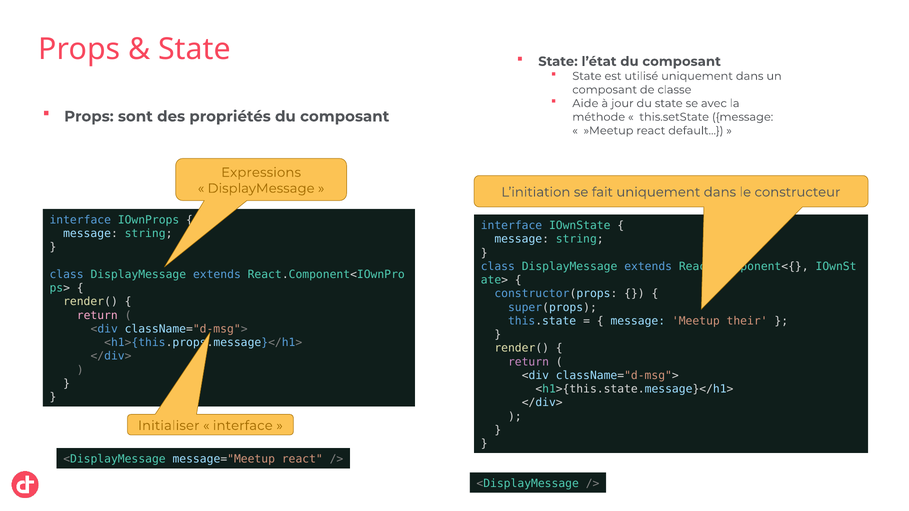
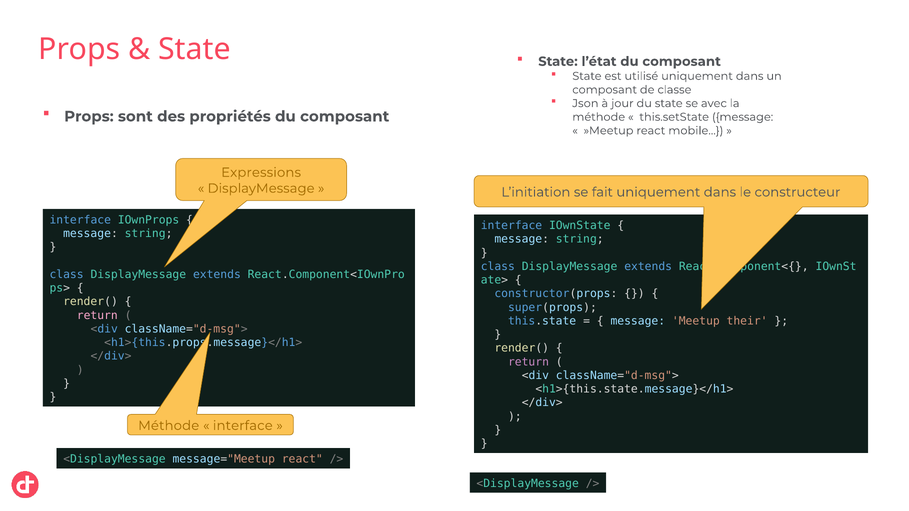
Aide: Aide -> Json (585, 103)
default…: default… -> mobile… (696, 131)
Initialiser: Initialiser -> Méthode (169, 426)
